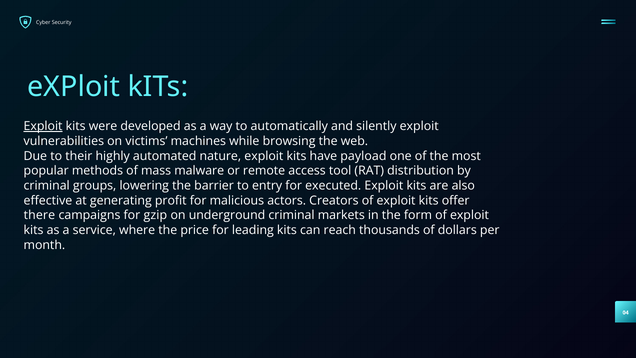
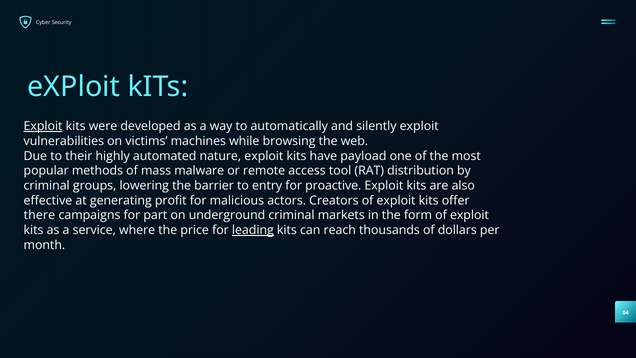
executed: executed -> proactive (333, 186)
gzip: gzip -> part (155, 215)
leading underline: none -> present (253, 230)
